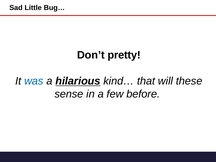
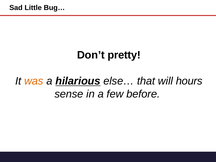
was colour: blue -> orange (34, 81)
kind…: kind… -> else… (119, 81)
these: these -> hours (189, 81)
